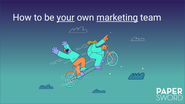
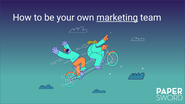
your underline: present -> none (66, 18)
